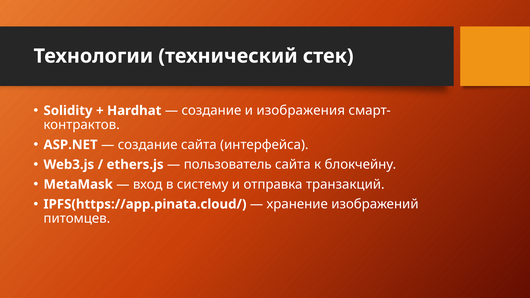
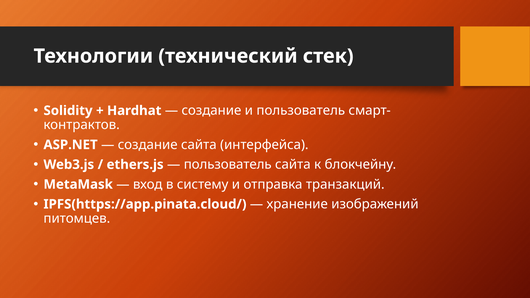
и изображения: изображения -> пользователь (301, 111)
